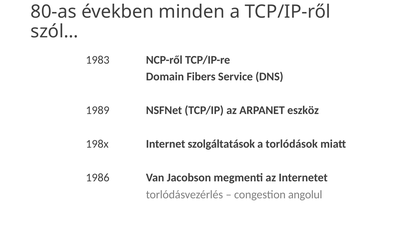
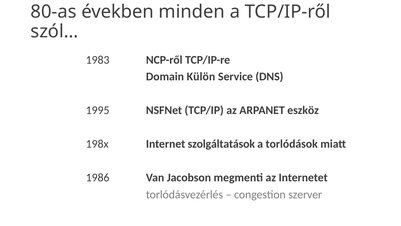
Fibers: Fibers -> Külön (201, 77)
1989: 1989 -> 1995 (98, 110)
angolul: angolul -> szerver (305, 194)
